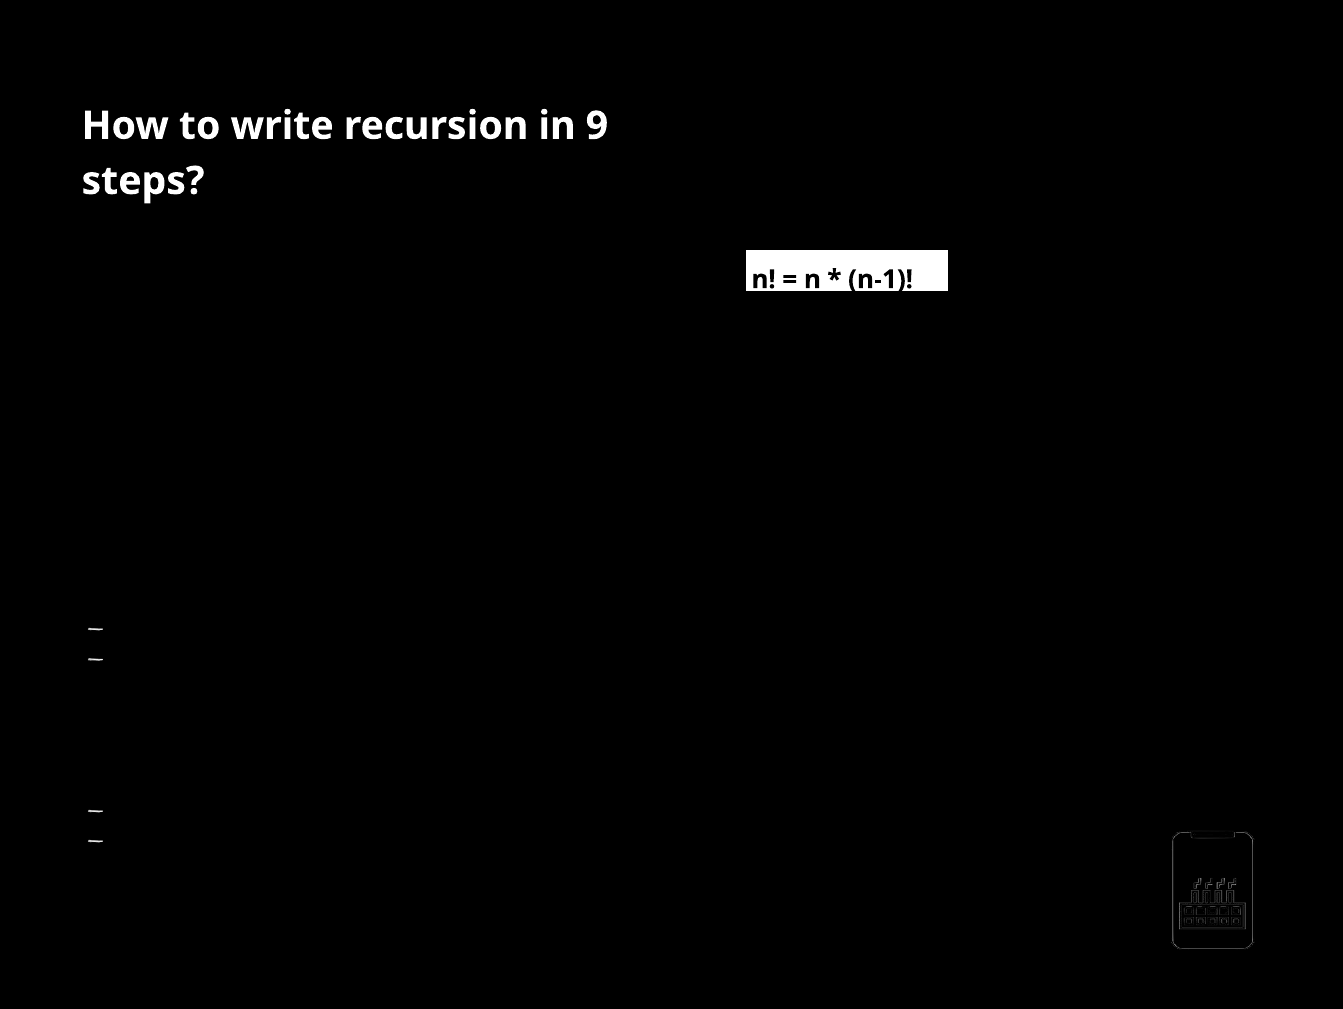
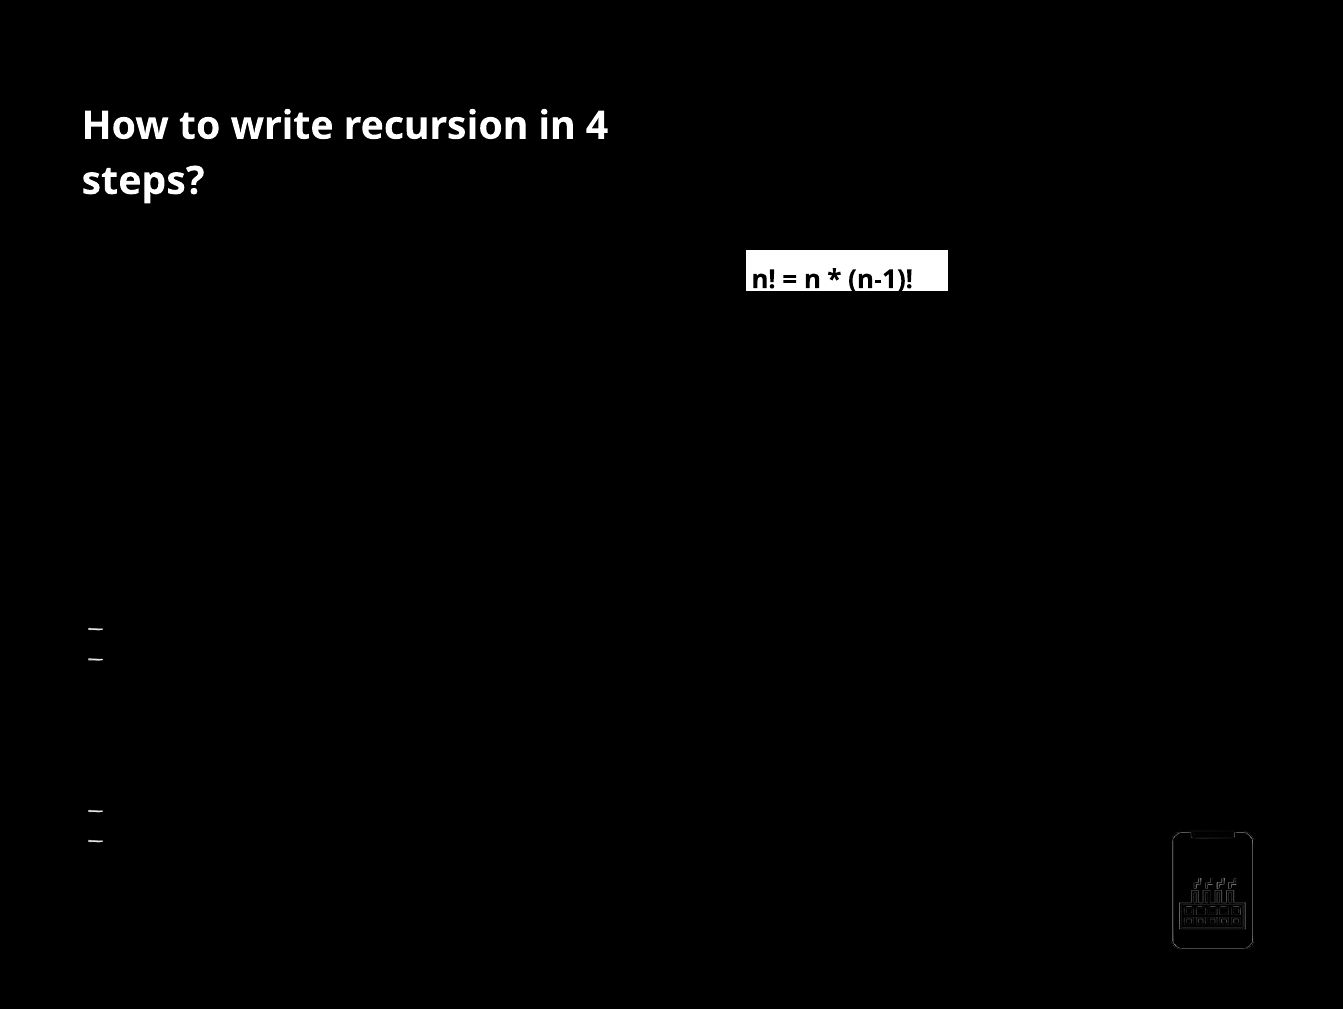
9: 9 -> 4 (597, 126)
